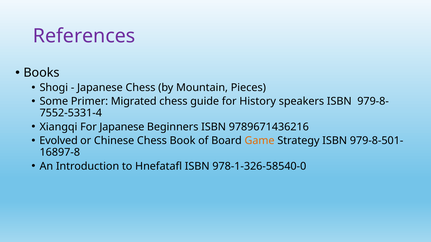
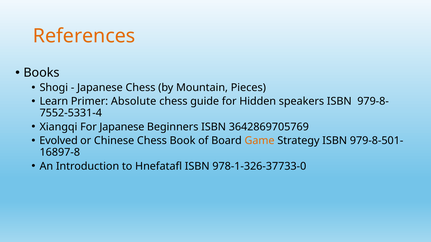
References colour: purple -> orange (84, 36)
Some: Some -> Learn (54, 102)
Migrated: Migrated -> Absolute (134, 102)
History: History -> Hidden (258, 102)
9789671436216: 9789671436216 -> 3642869705769 (269, 127)
978-1-326-58540-0: 978-1-326-58540-0 -> 978-1-326-37733-0 (259, 166)
